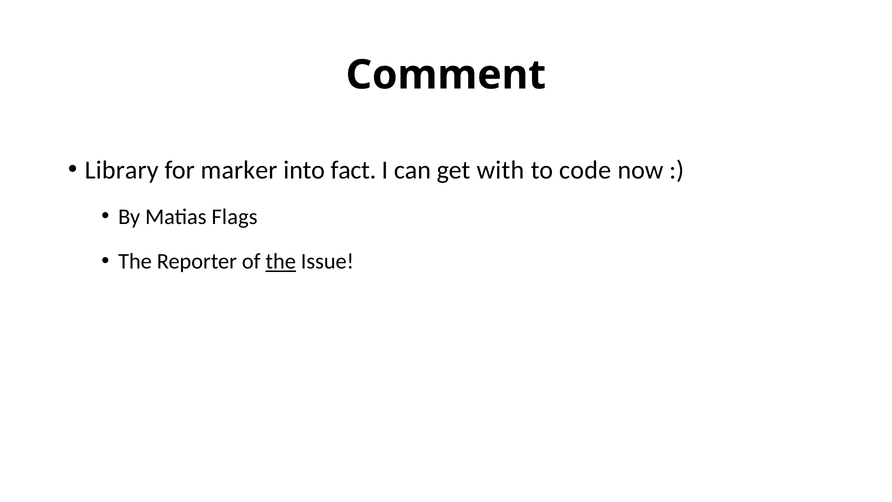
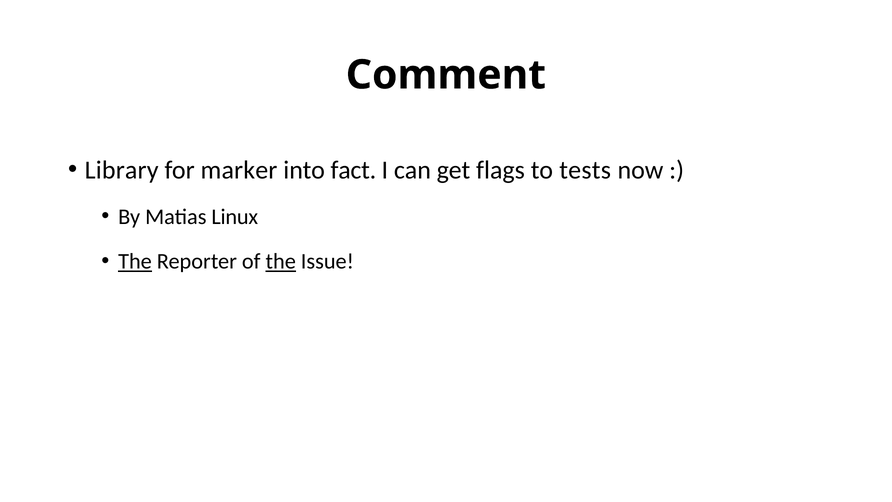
with: with -> flags (500, 170)
code: code -> tests (585, 170)
Flags: Flags -> Linux (235, 217)
The underline: none -> present (135, 262)
